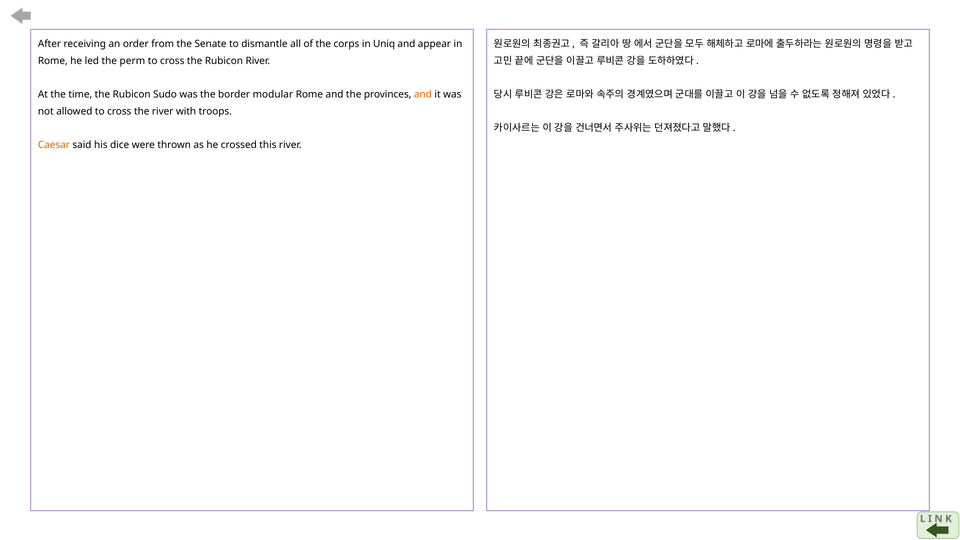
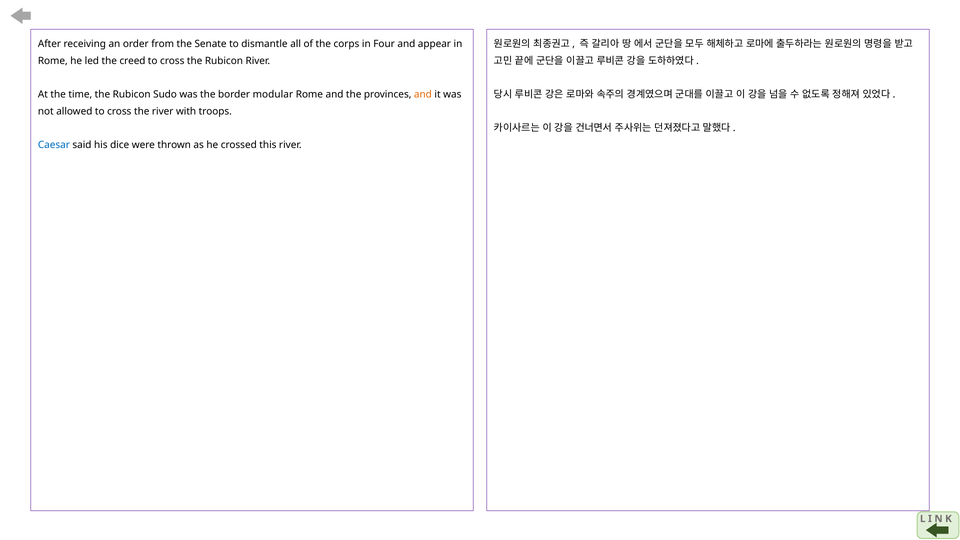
Uniq: Uniq -> Four (384, 44)
perm: perm -> creed (132, 61)
Caesar colour: orange -> blue (54, 145)
